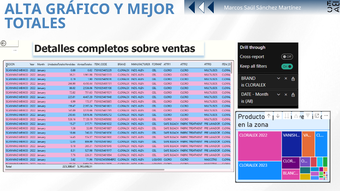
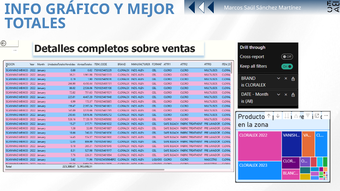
ALTA: ALTA -> INFO (23, 9)
